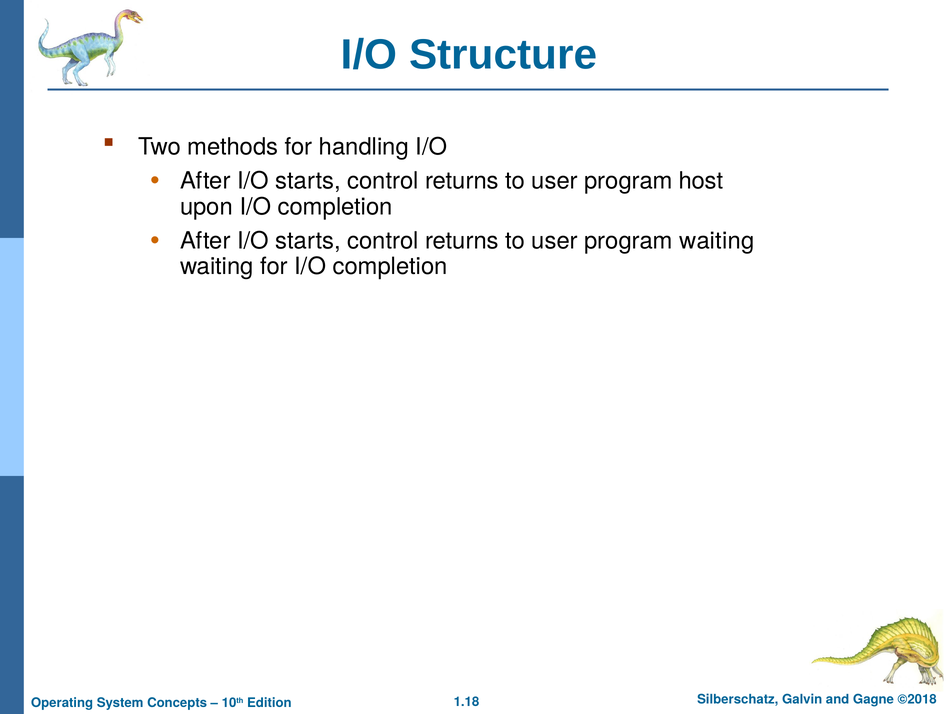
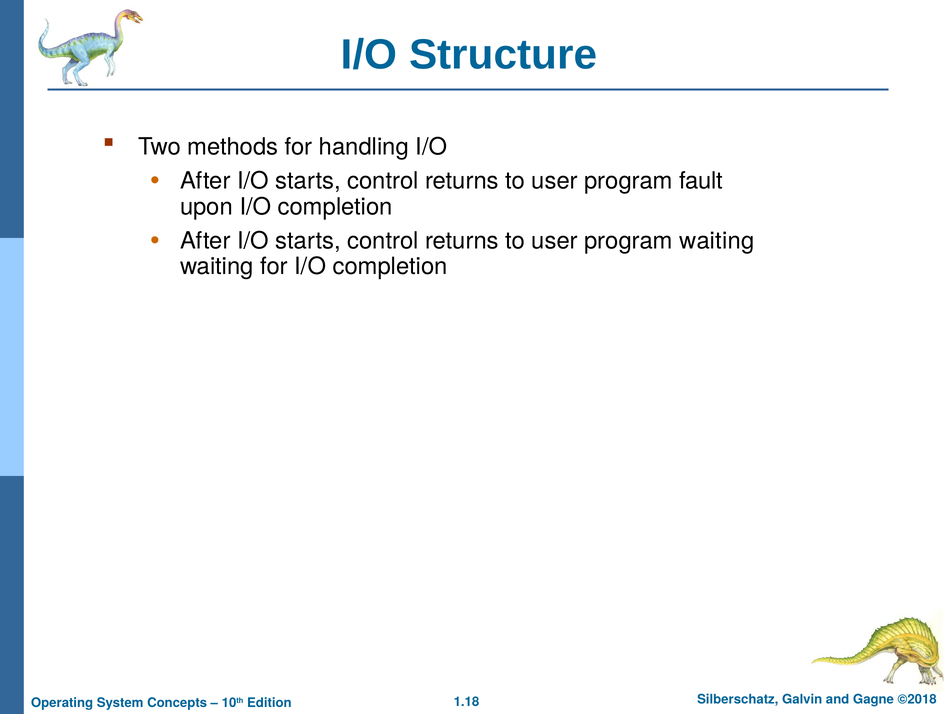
host: host -> fault (701, 181)
